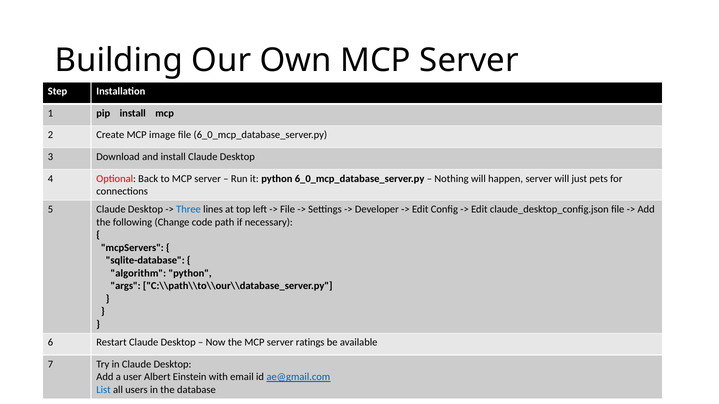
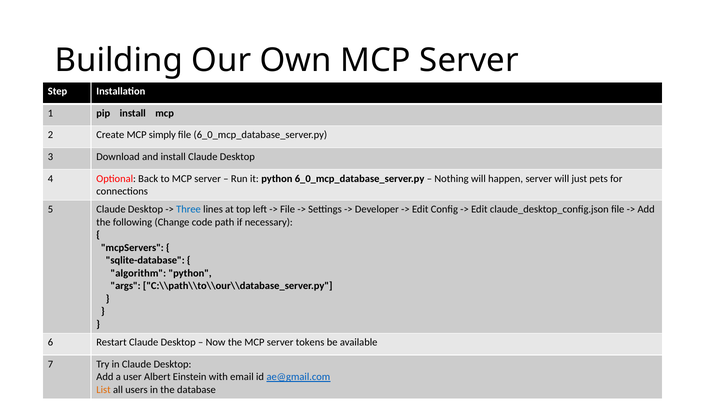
image: image -> simply (162, 135)
ratings: ratings -> tokens (310, 343)
List colour: blue -> orange (104, 390)
